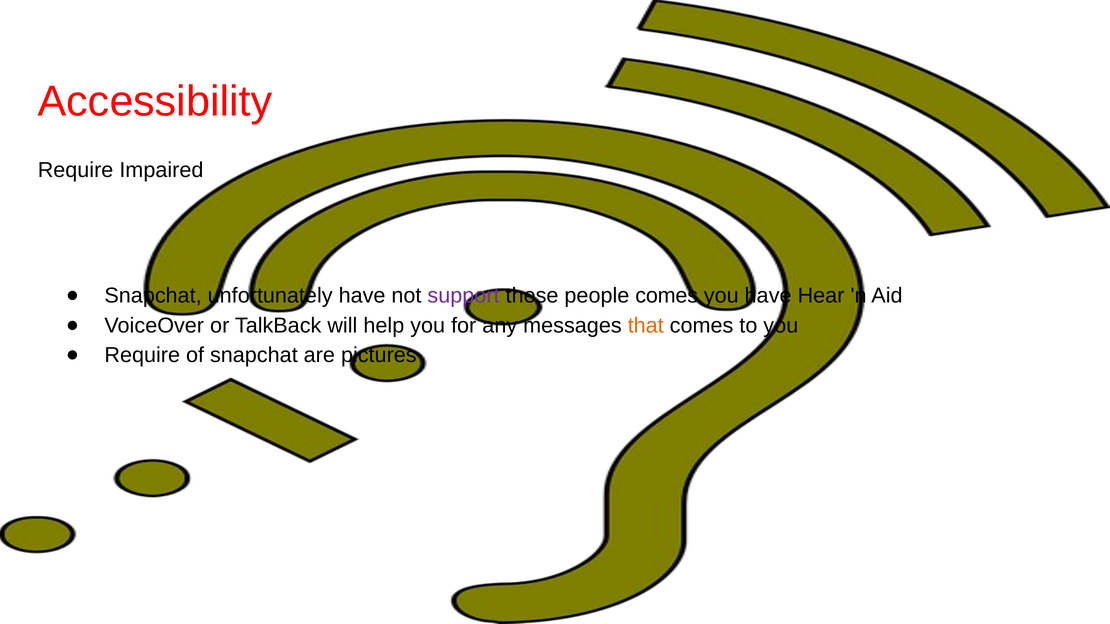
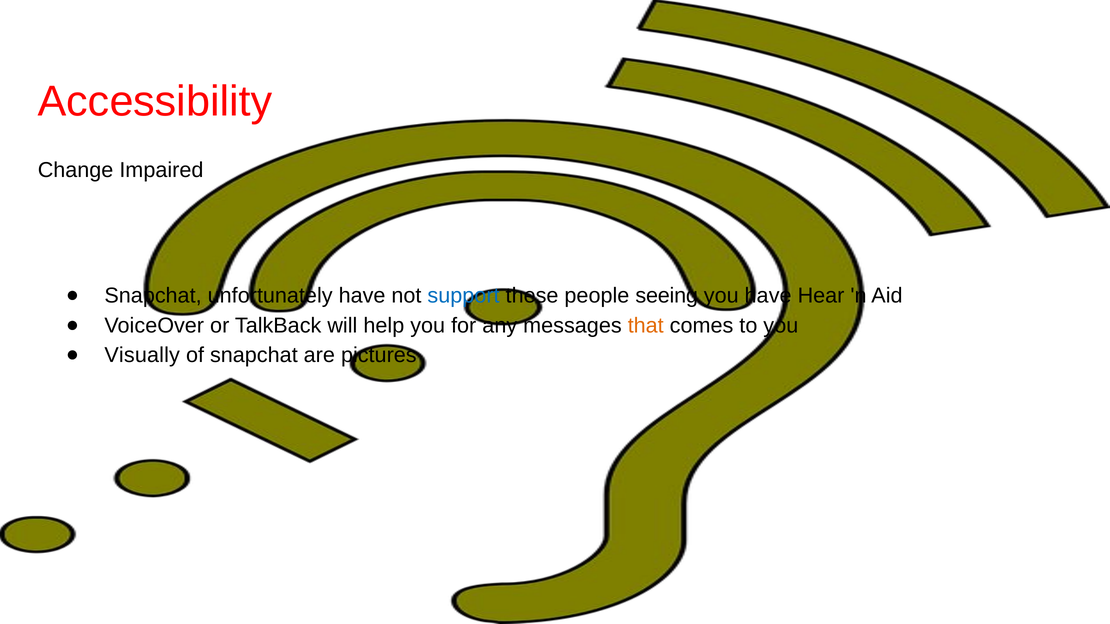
Require: Require -> Change (76, 170)
support colour: purple -> blue (464, 296)
people comes: comes -> seeing (667, 296)
Require: Require -> Visually (142, 356)
